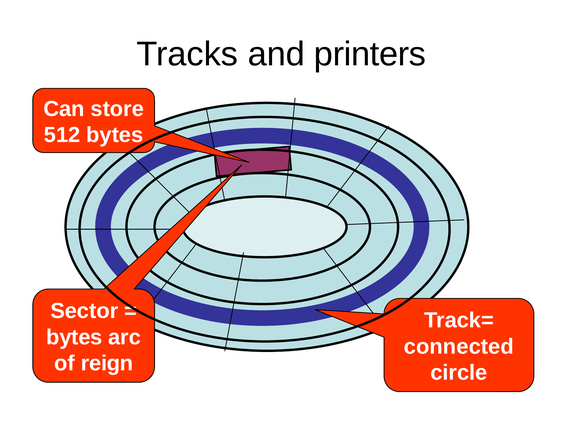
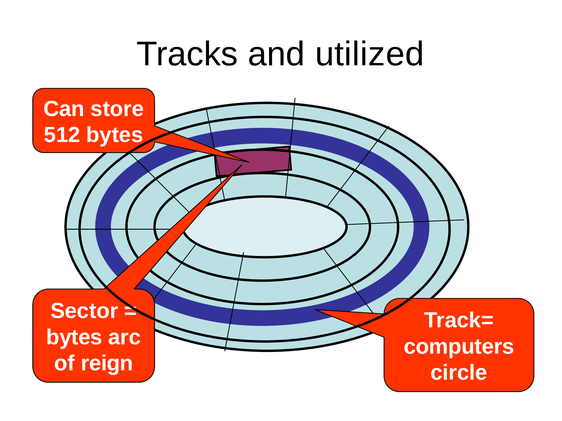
printers: printers -> utilized (370, 54)
connected: connected -> computers (459, 347)
